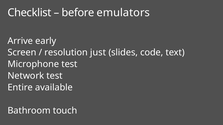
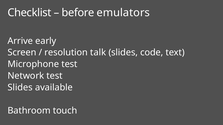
just: just -> talk (98, 53)
Entire: Entire -> Slides (20, 88)
